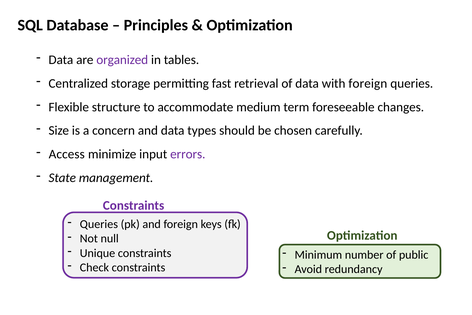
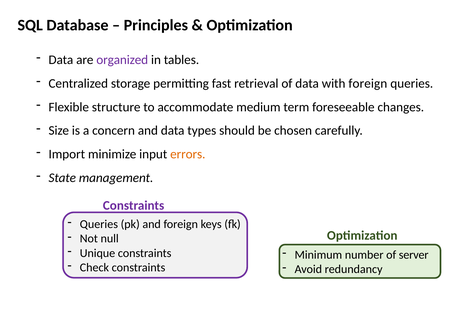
Access: Access -> Import (67, 154)
errors colour: purple -> orange (188, 154)
public: public -> server (414, 255)
